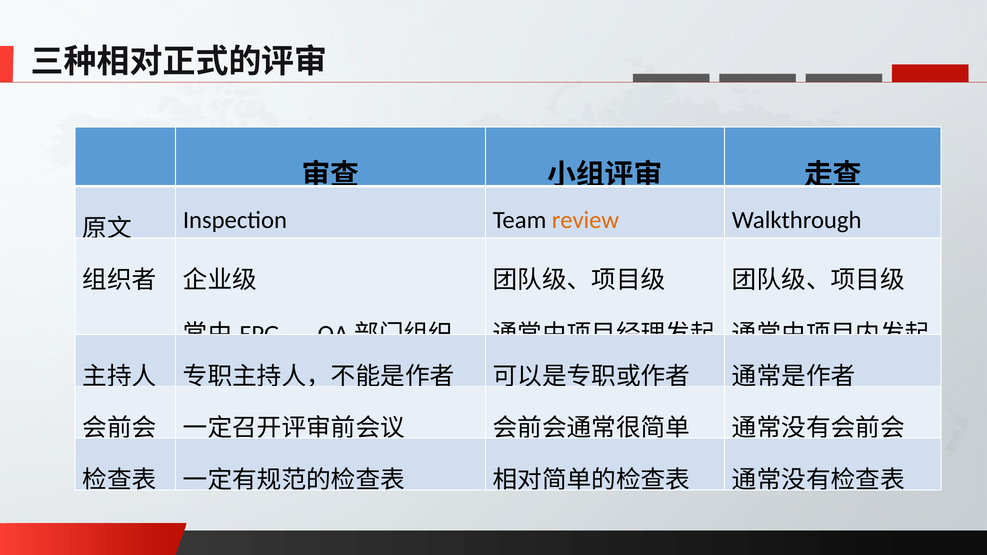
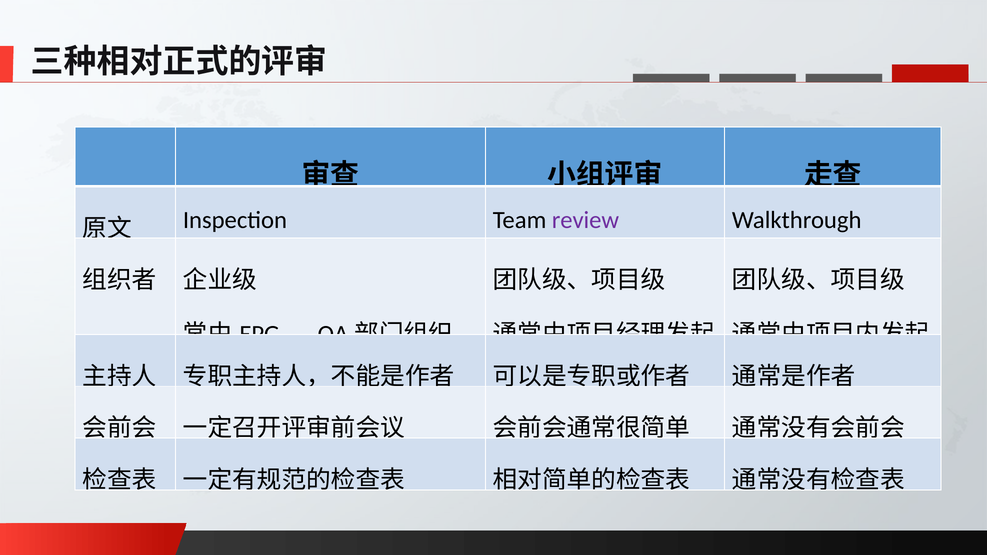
review colour: orange -> purple (585, 220)
